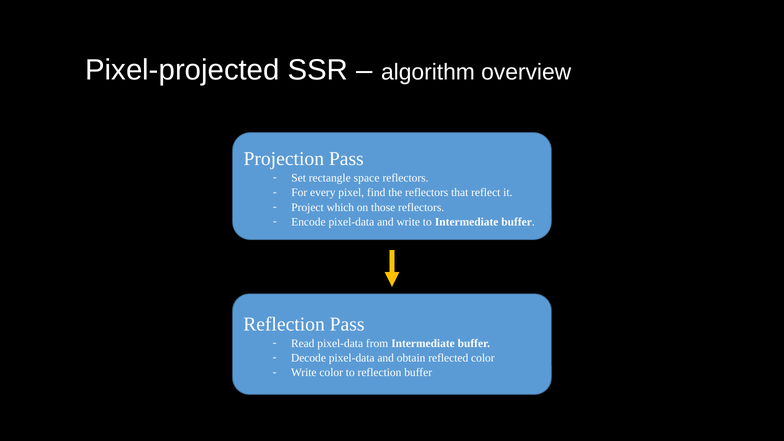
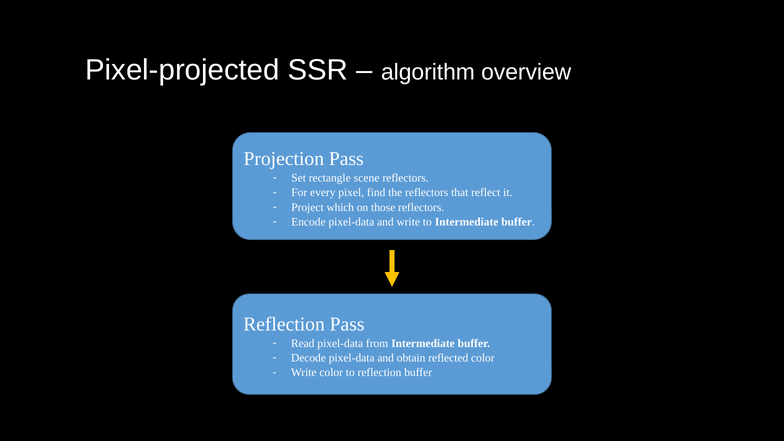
space: space -> scene (367, 178)
